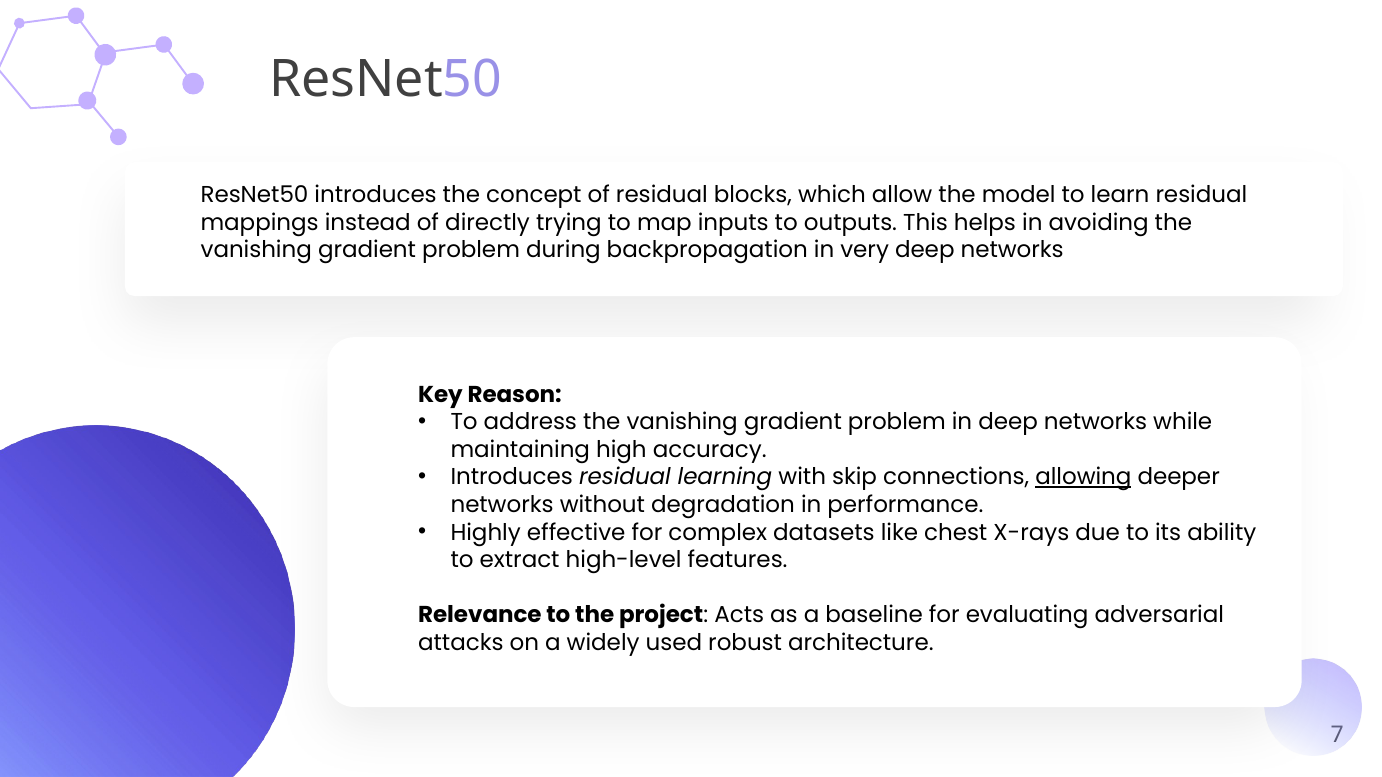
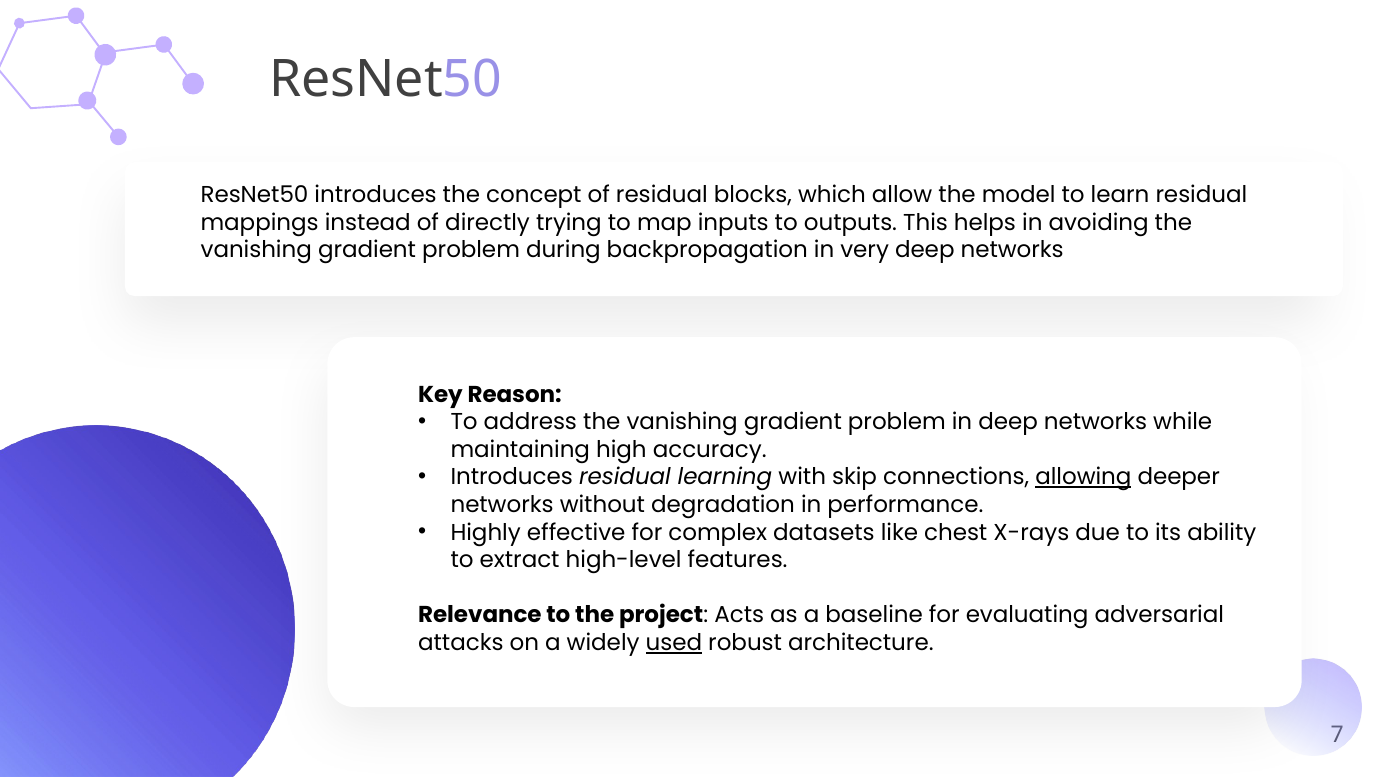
used underline: none -> present (674, 643)
